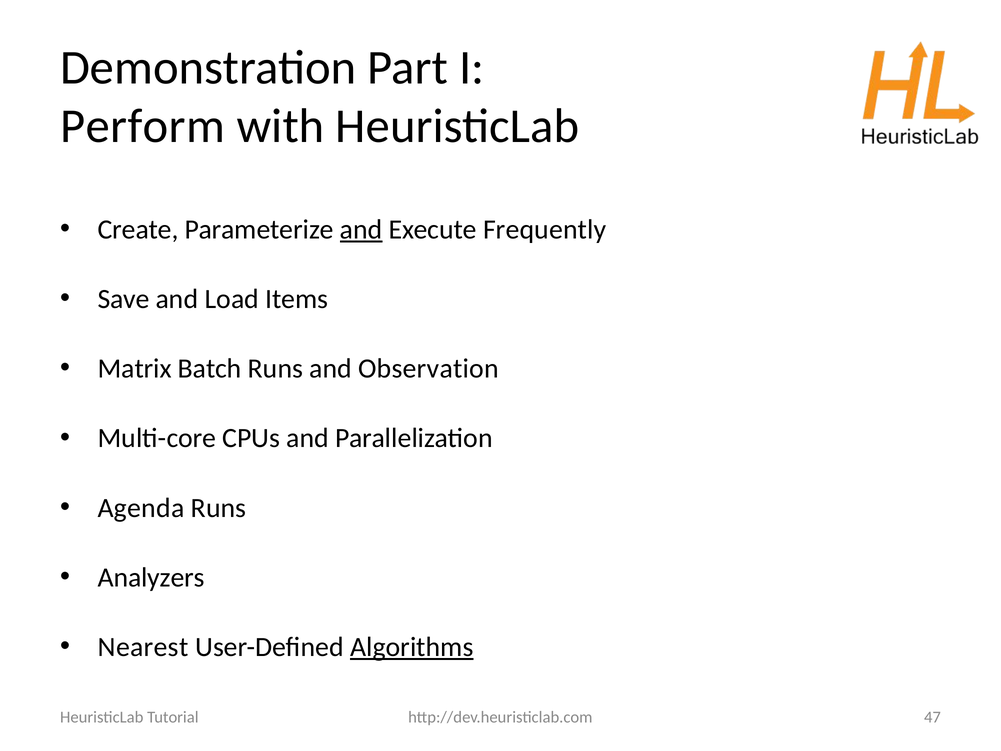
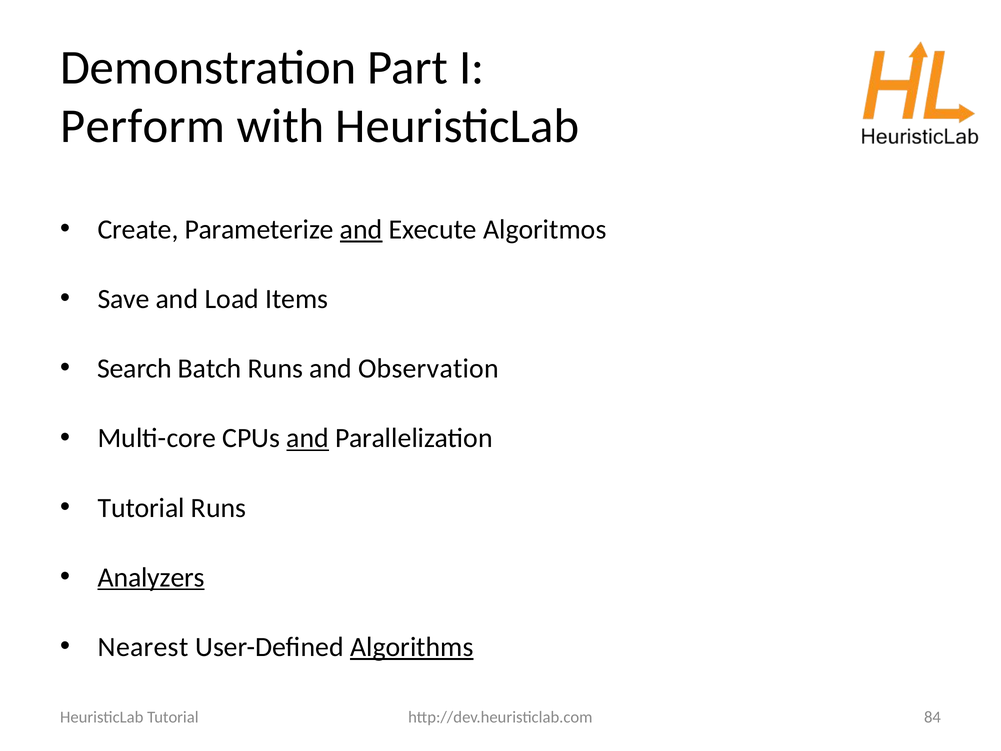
Frequently: Frequently -> Algoritmos (545, 229)
Matrix: Matrix -> Search (135, 369)
and underline: none -> present (308, 438)
Agenda: Agenda -> Tutorial (141, 508)
Analyzers underline: none -> present (151, 577)
47: 47 -> 84 (932, 717)
